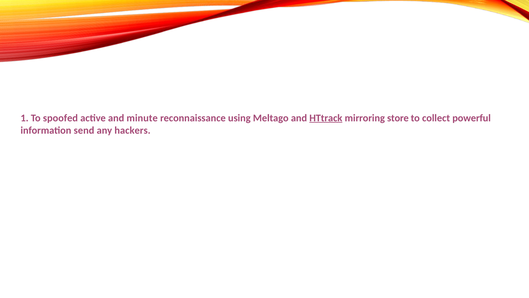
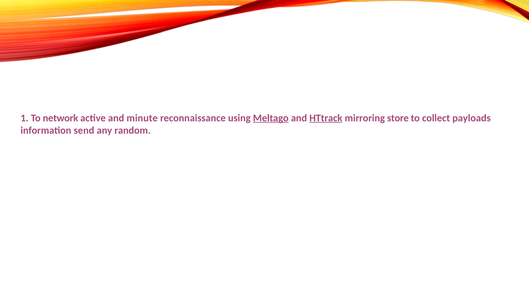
spoofed: spoofed -> network (61, 118)
Meltago underline: none -> present (271, 118)
powerful: powerful -> payloads (472, 118)
hackers: hackers -> random (133, 130)
